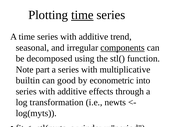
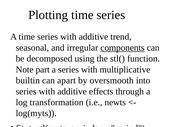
time underline: present -> none (82, 15)
good: good -> apart (67, 81)
econometric: econometric -> oversmooth (112, 81)
